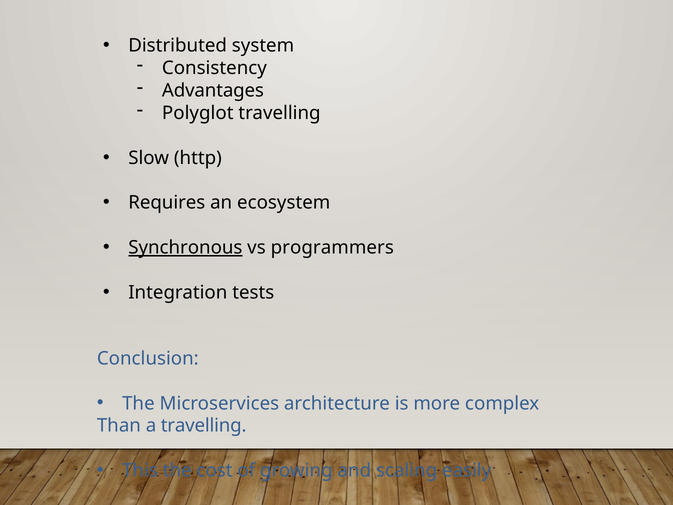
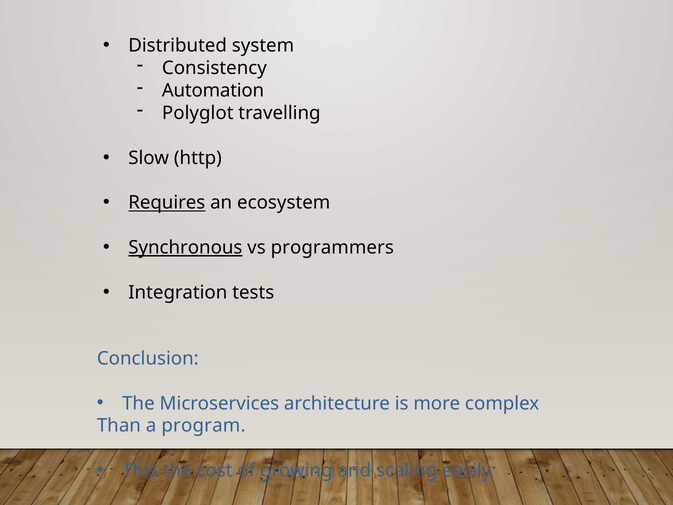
Advantages: Advantages -> Automation (213, 90)
Requires underline: none -> present (167, 203)
a travelling: travelling -> program (203, 426)
